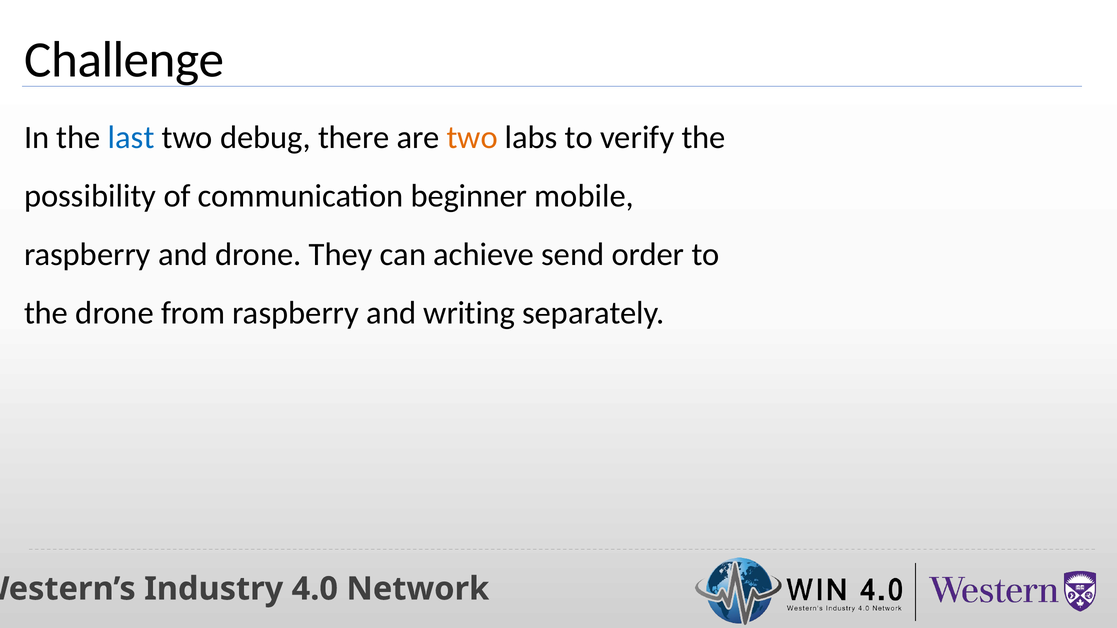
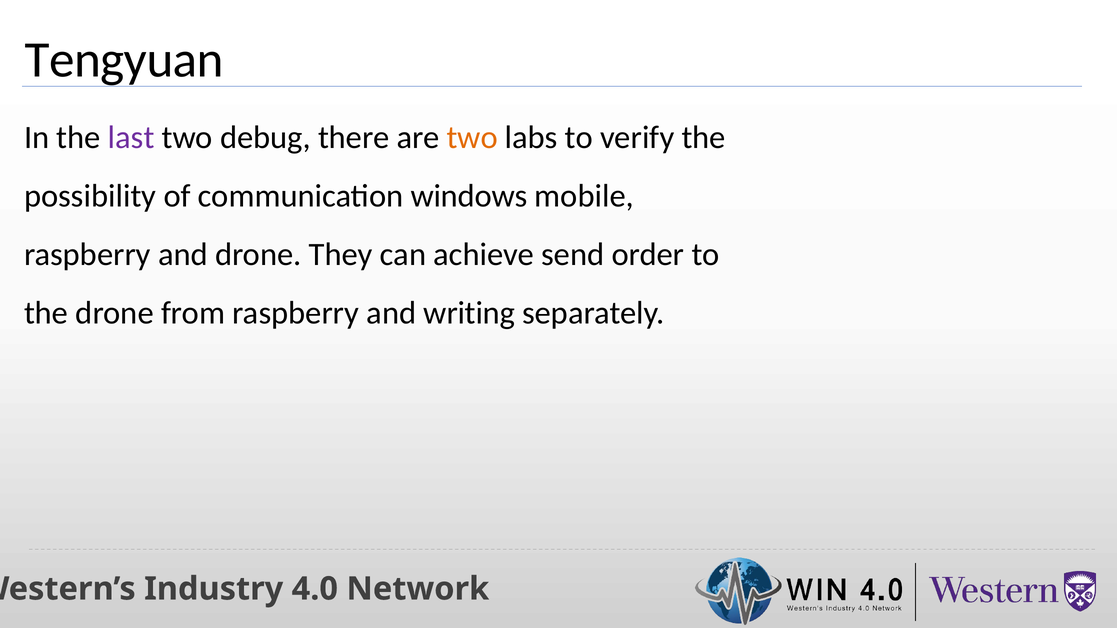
Challenge: Challenge -> Tengyuan (124, 60)
last colour: blue -> purple (131, 137)
beginner: beginner -> windows (469, 196)
